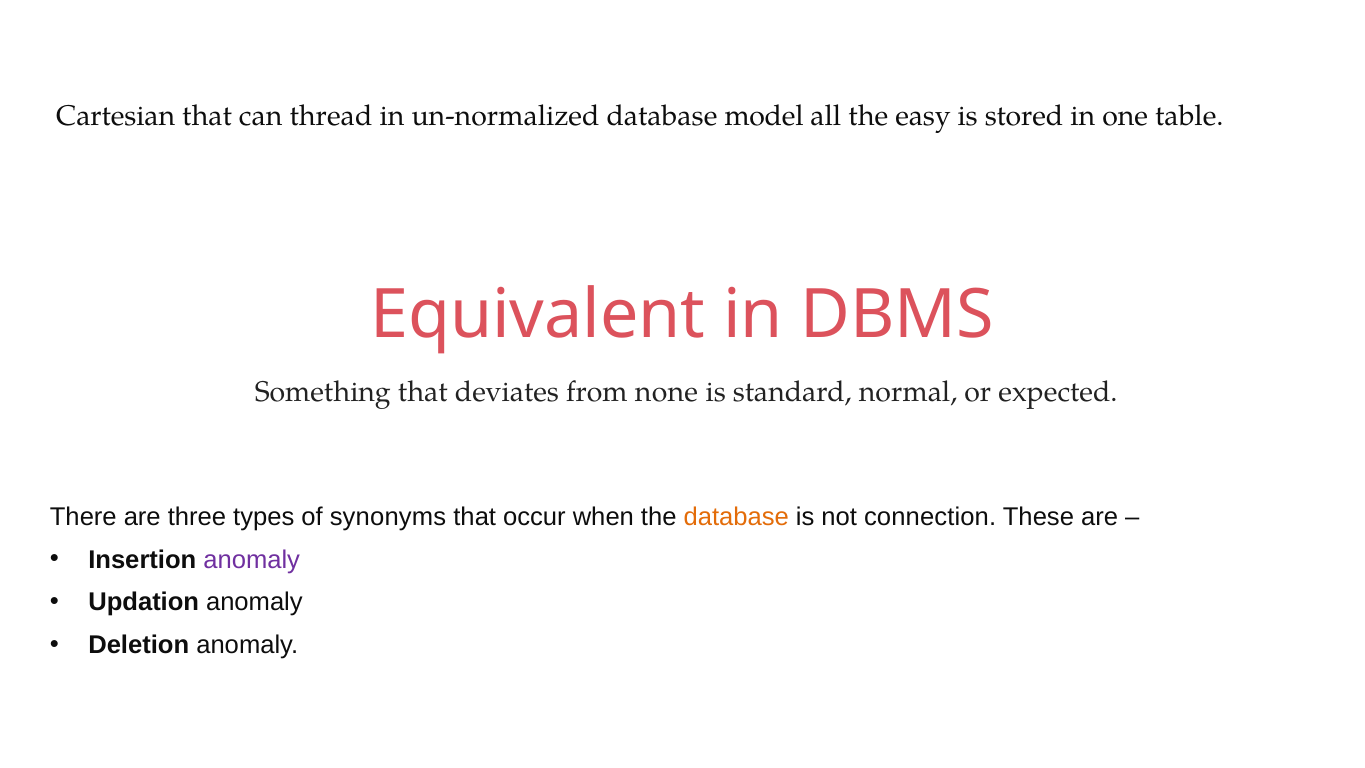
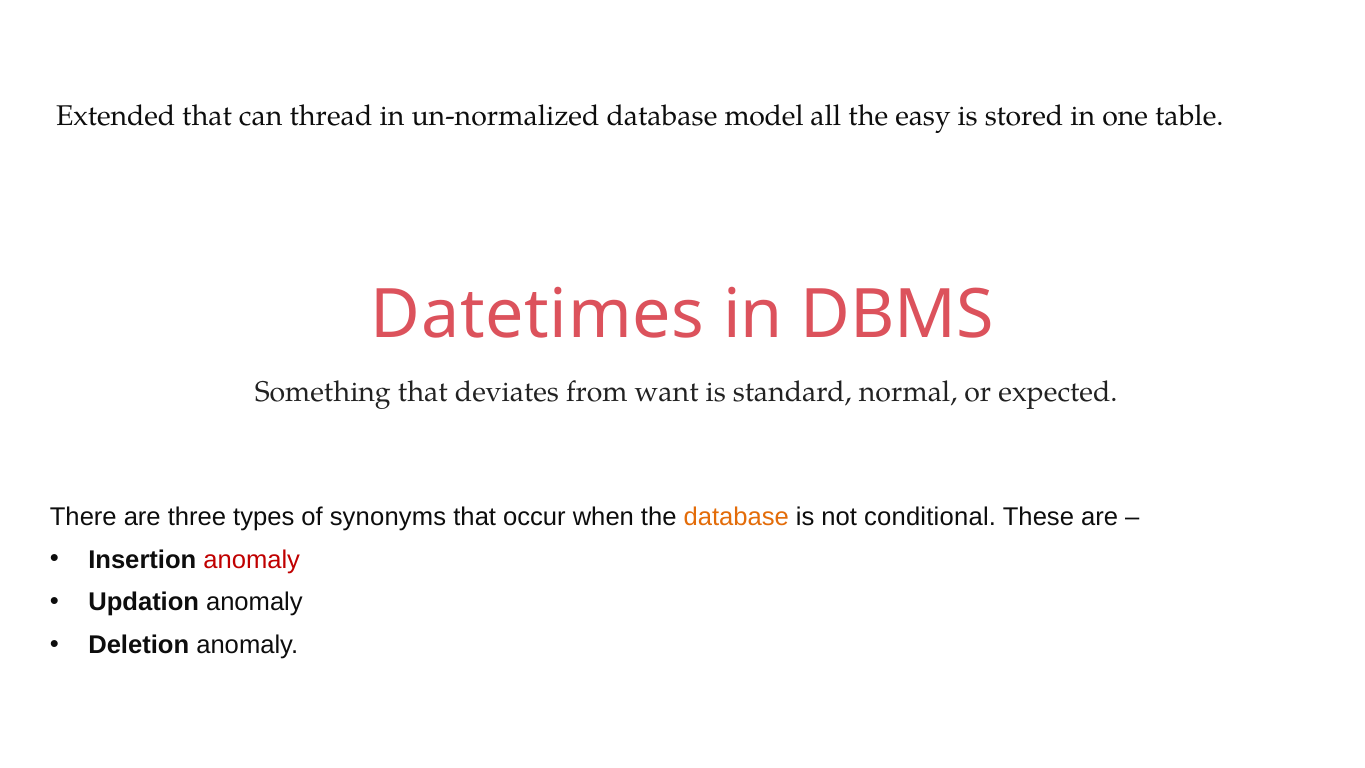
Cartesian: Cartesian -> Extended (116, 116)
Equivalent: Equivalent -> Datetimes (538, 315)
none: none -> want (667, 392)
connection: connection -> conditional (930, 517)
anomaly colour: purple -> red (252, 560)
